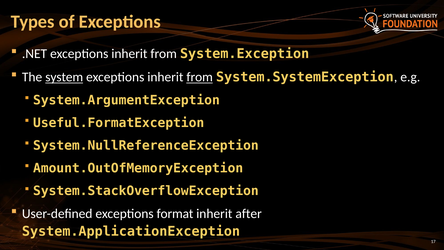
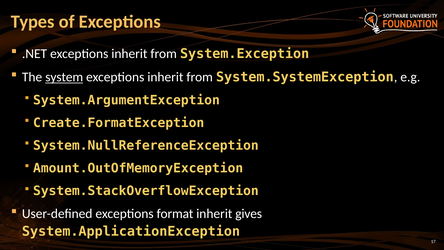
from underline: present -> none (200, 77)
Useful.FormatException: Useful.FormatException -> Create.FormatException (119, 123)
after: after -> gives (249, 214)
